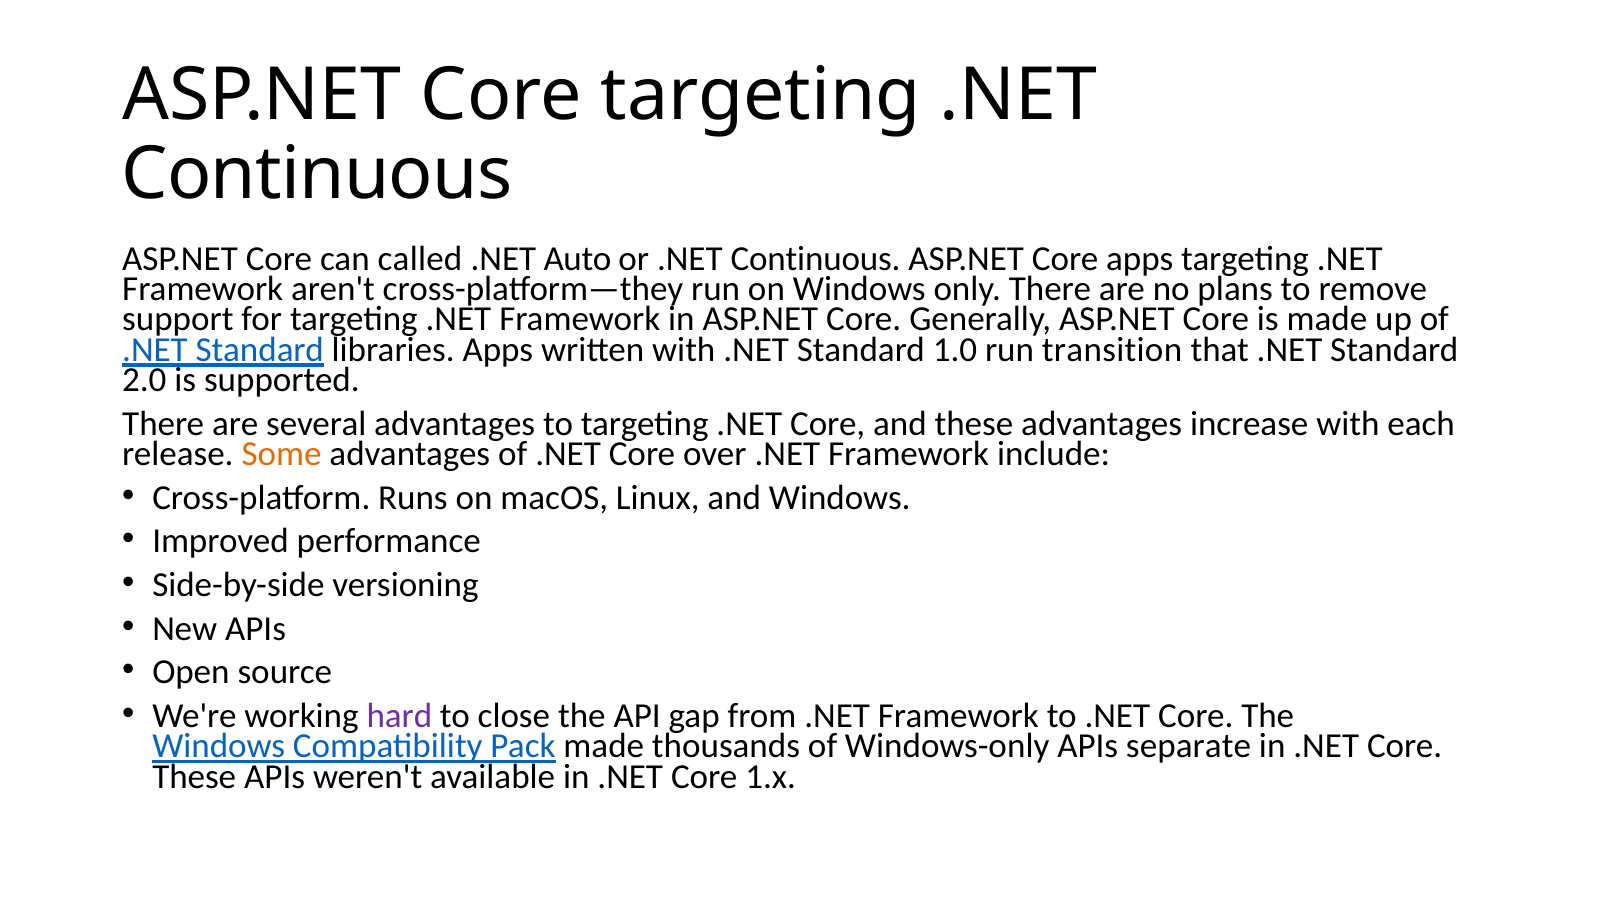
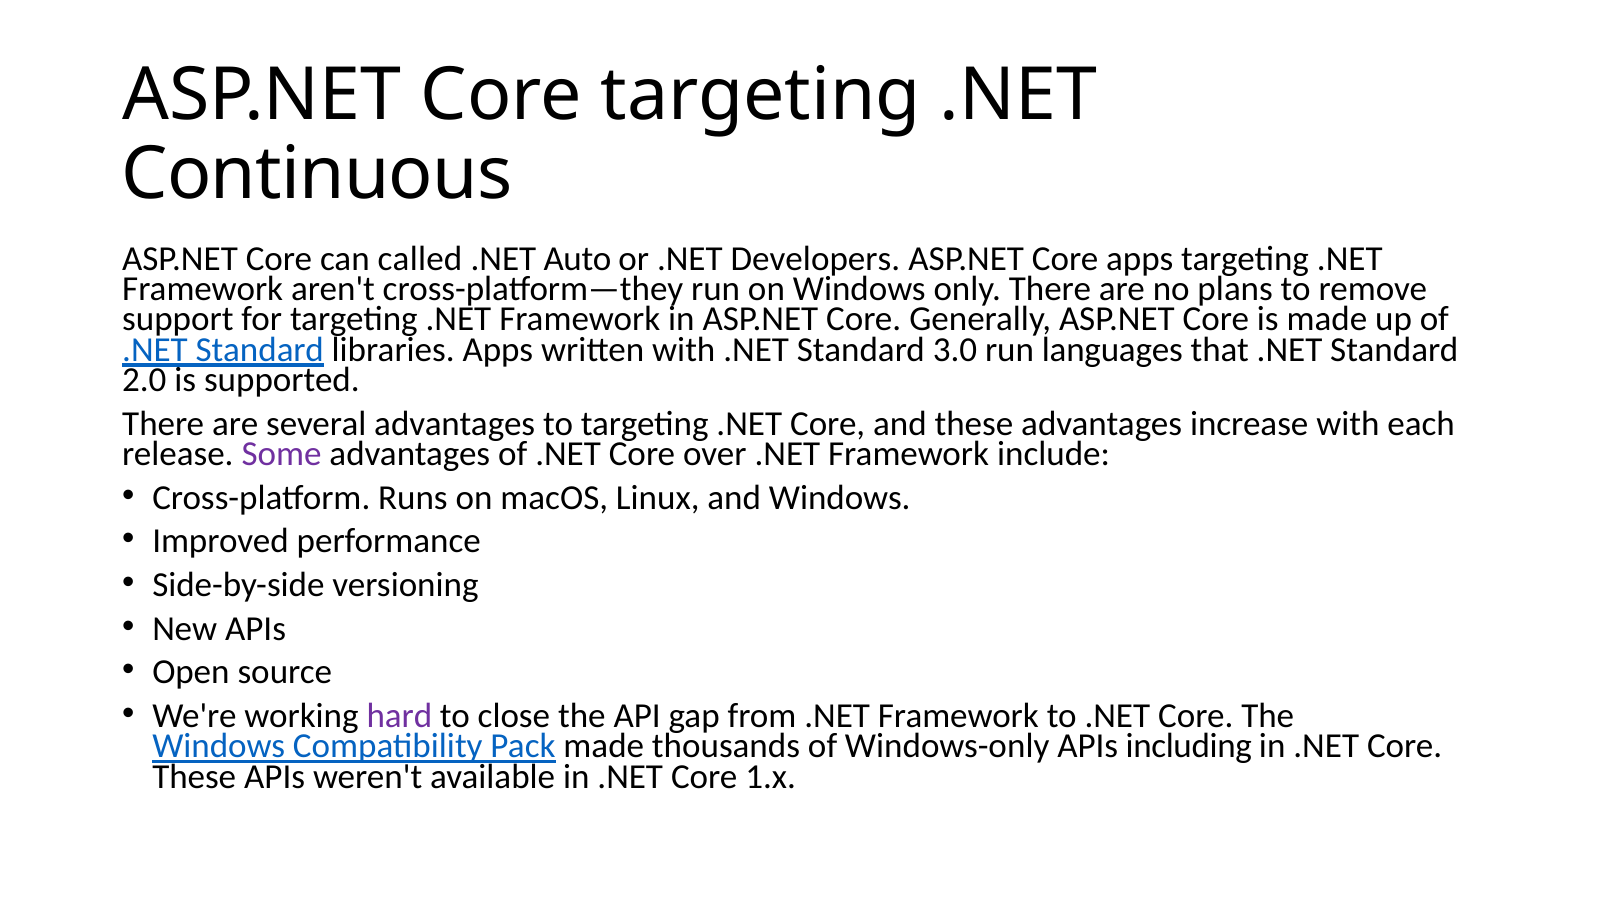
or .NET Continuous: Continuous -> Developers (815, 259)
1.0: 1.0 -> 3.0 (955, 350)
transition: transition -> languages (1112, 350)
Some colour: orange -> purple (282, 454)
separate: separate -> including (1189, 747)
